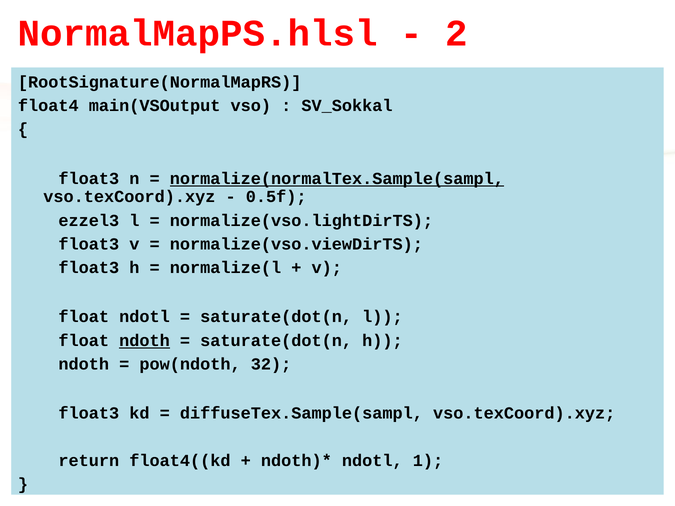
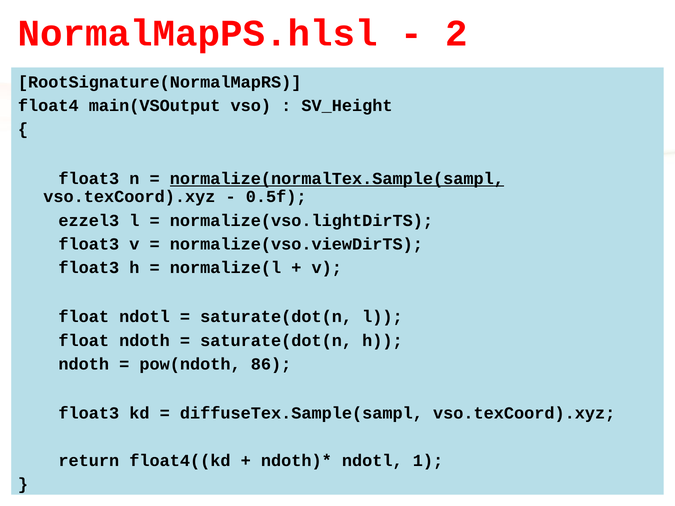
SV_Sokkal: SV_Sokkal -> SV_Height (347, 106)
ndoth underline: present -> none (145, 341)
32: 32 -> 86 (271, 364)
